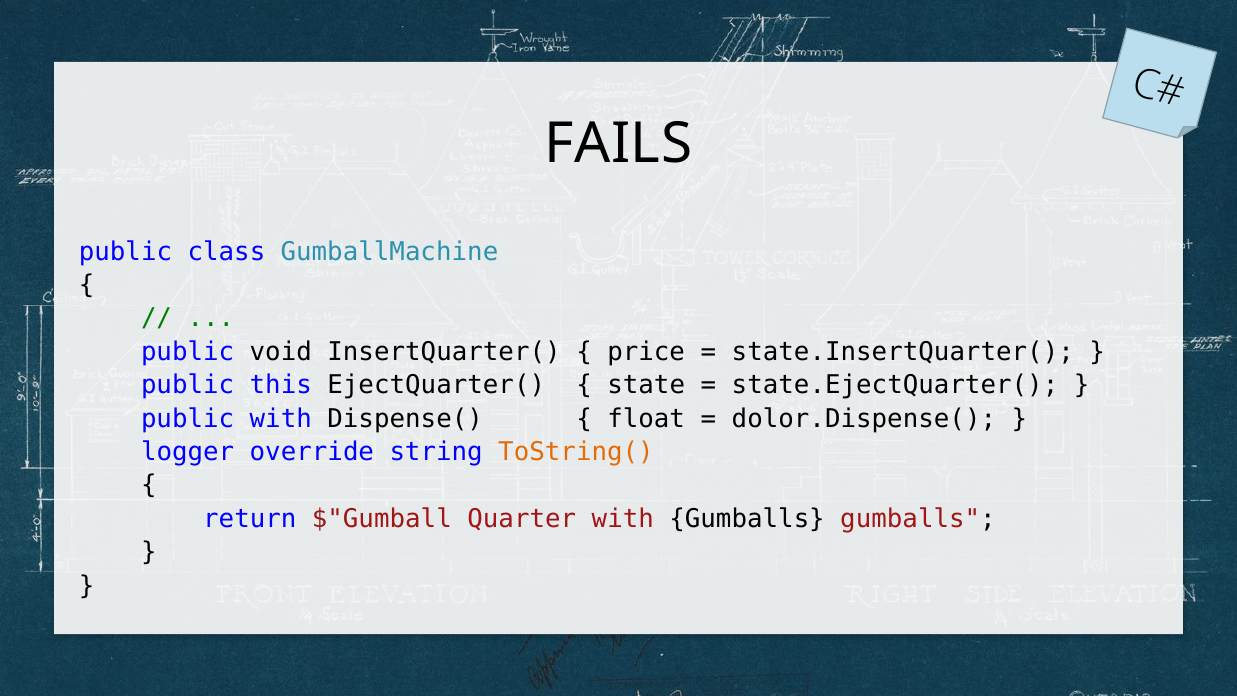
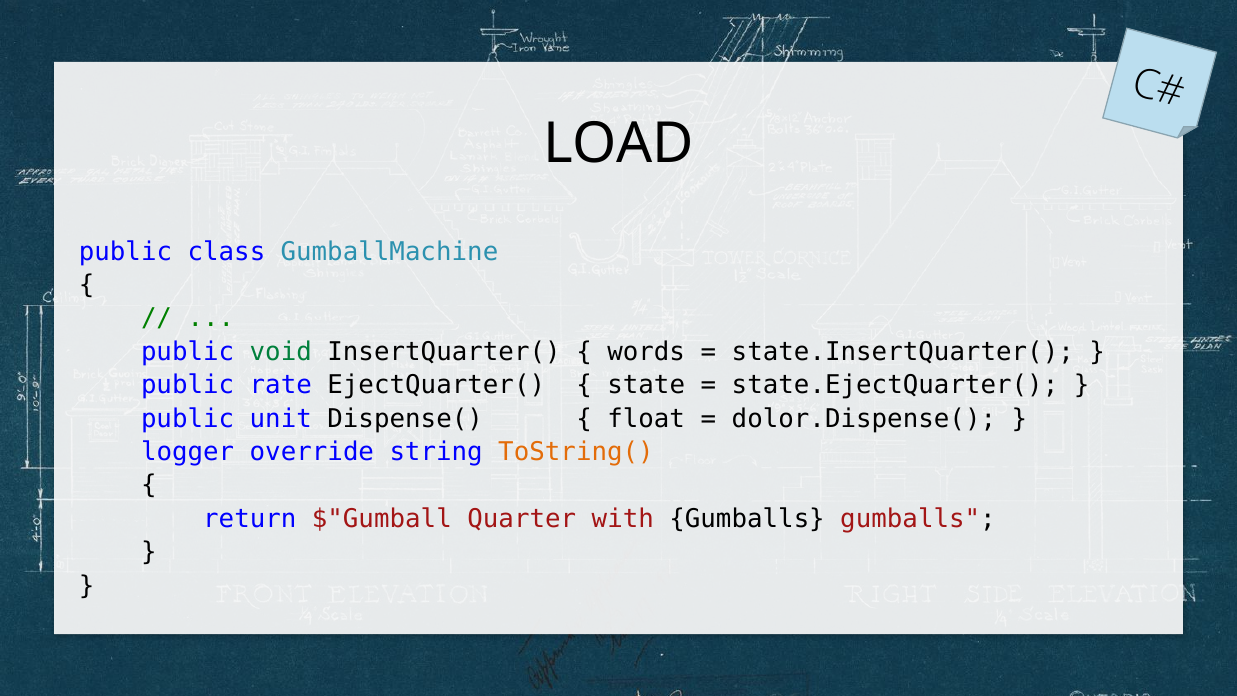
FAILS: FAILS -> LOAD (619, 144)
void colour: black -> green (281, 352)
price: price -> words (646, 352)
this: this -> rate (281, 385)
public with: with -> unit (281, 419)
